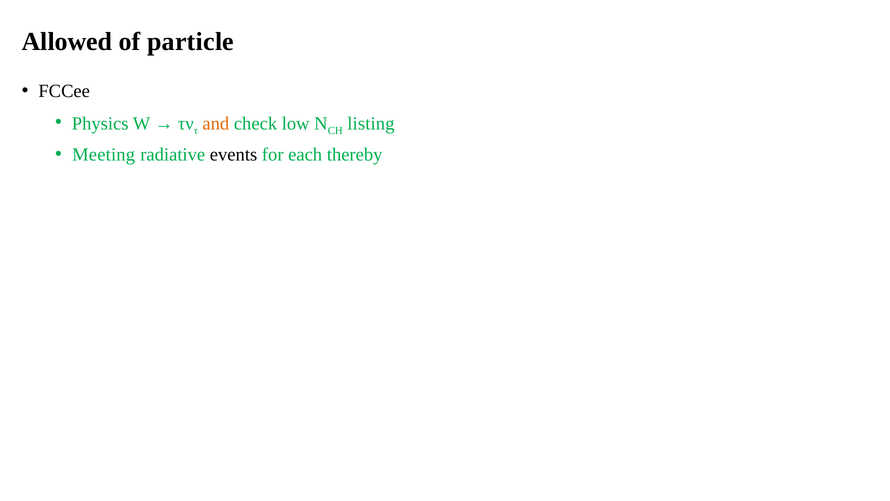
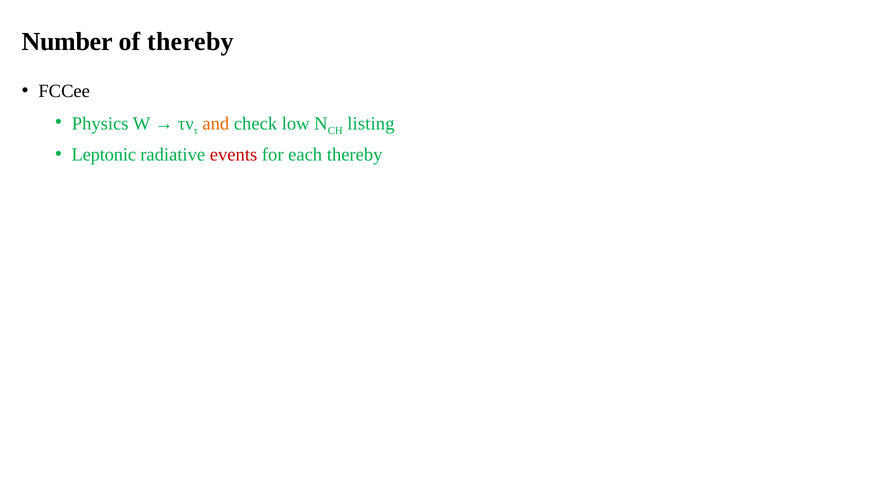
Allowed: Allowed -> Number (67, 42)
of particle: particle -> thereby (191, 42)
Meeting: Meeting -> Leptonic (104, 154)
events colour: black -> red (234, 154)
